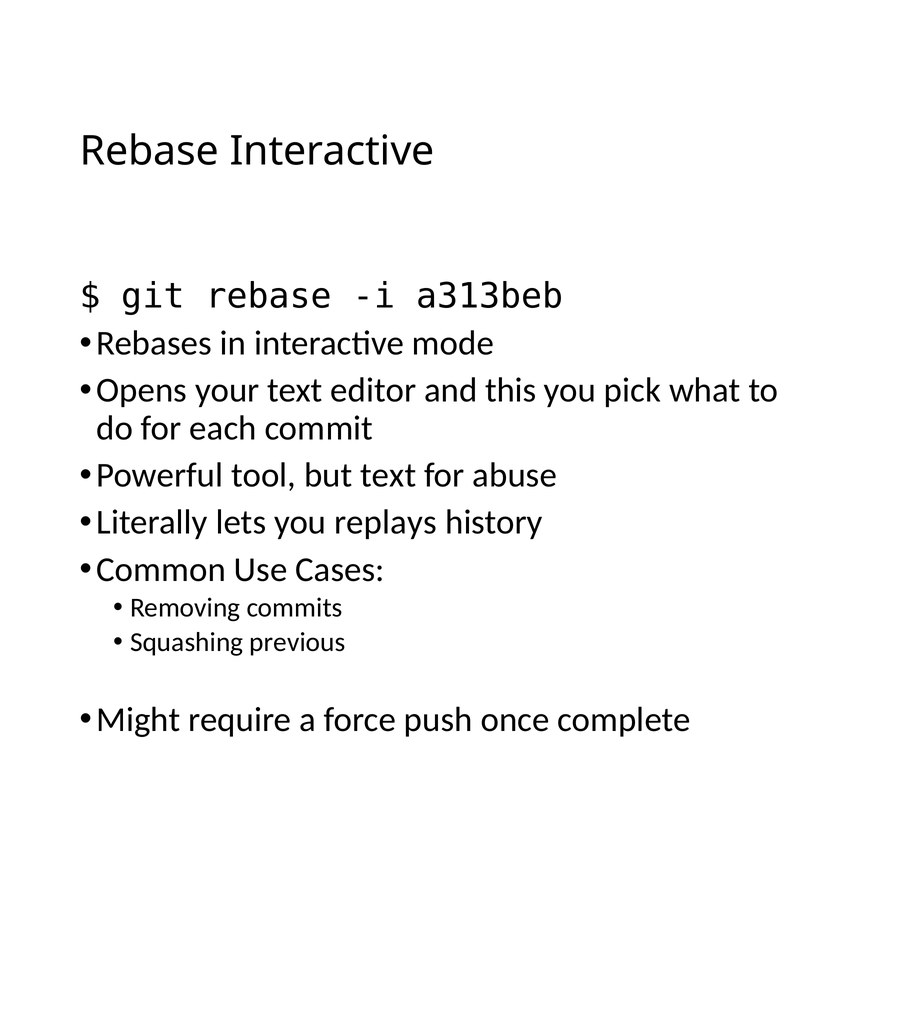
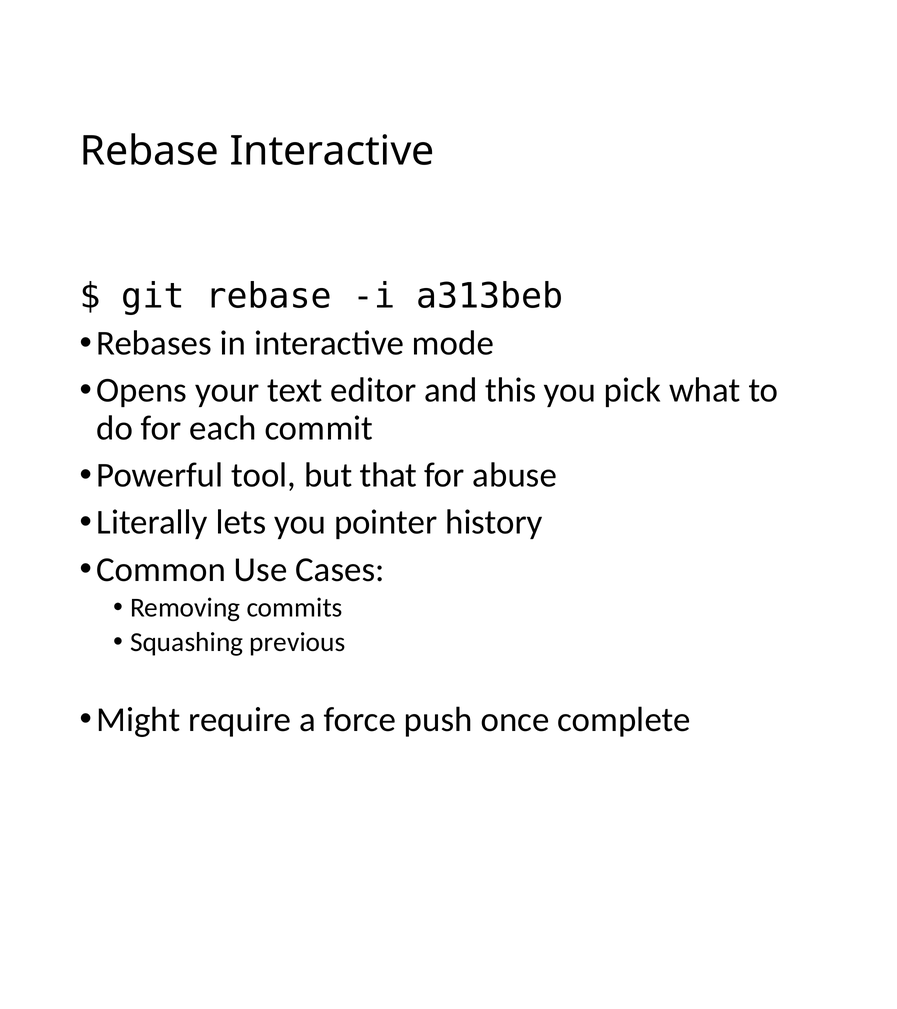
but text: text -> that (388, 475)
replays: replays -> pointer (386, 523)
